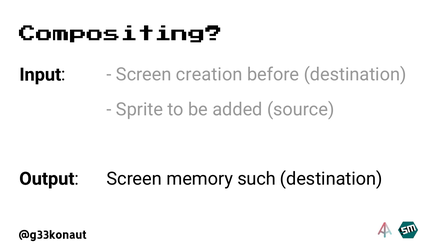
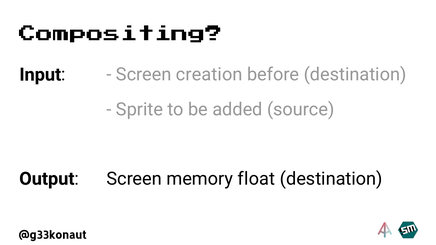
such: such -> float (256, 179)
